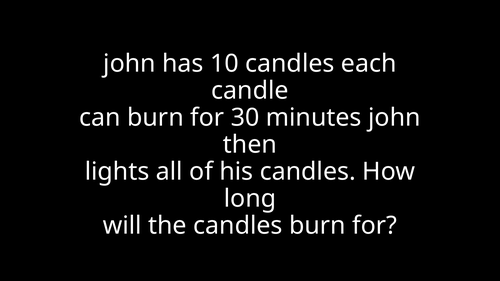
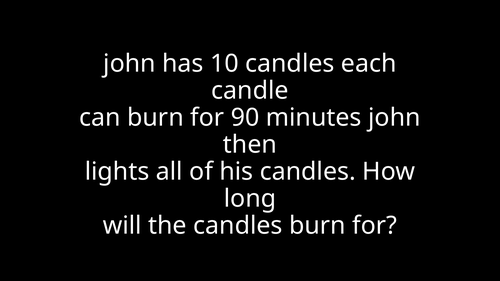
30: 30 -> 90 (245, 118)
